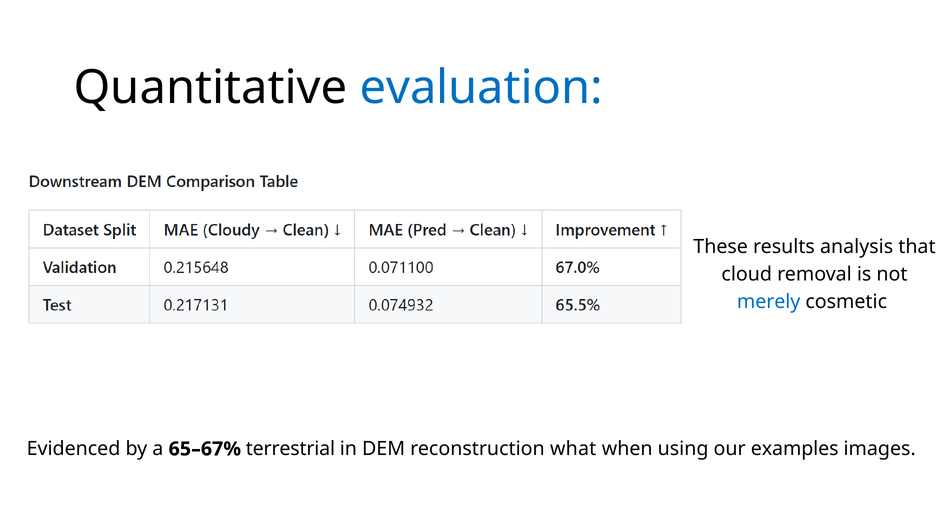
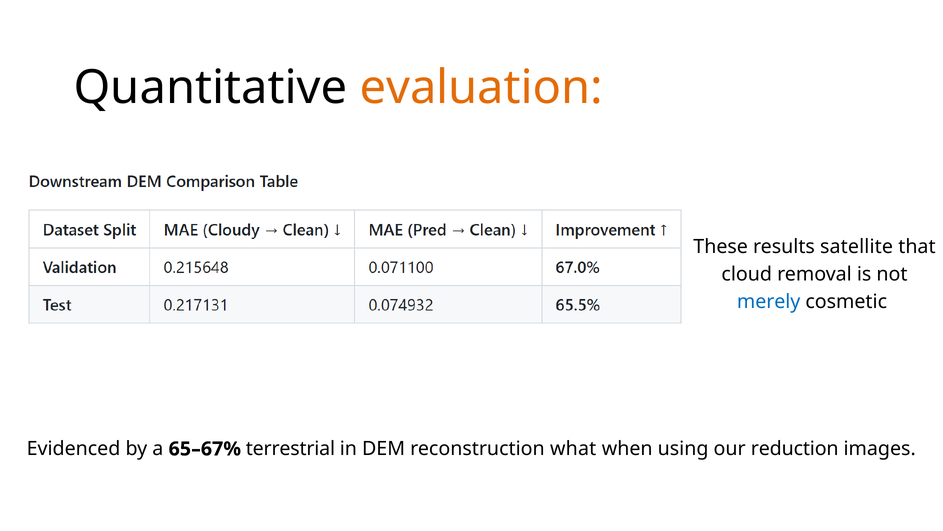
evaluation colour: blue -> orange (481, 88)
analysis: analysis -> satellite (857, 246)
examples: examples -> reduction (795, 448)
